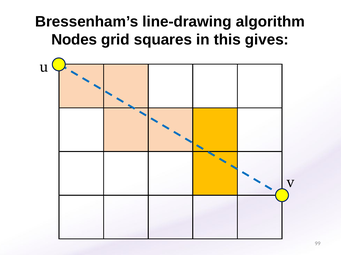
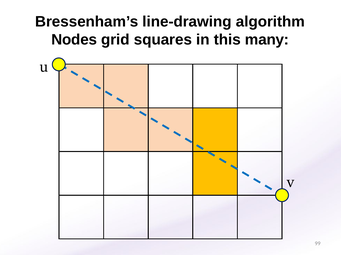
gives: gives -> many (267, 40)
